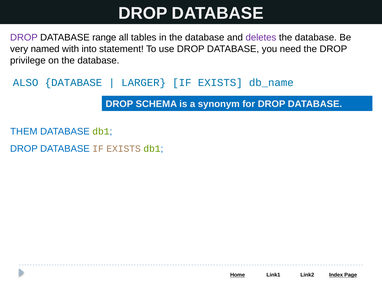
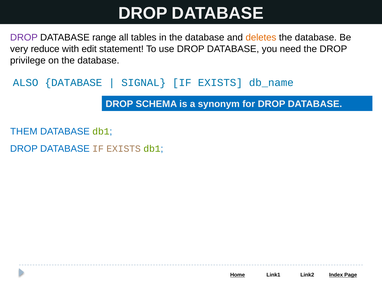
deletes colour: purple -> orange (261, 38)
named: named -> reduce (45, 49)
into: into -> edit (89, 49)
LARGER: LARGER -> SIGNAL (144, 83)
